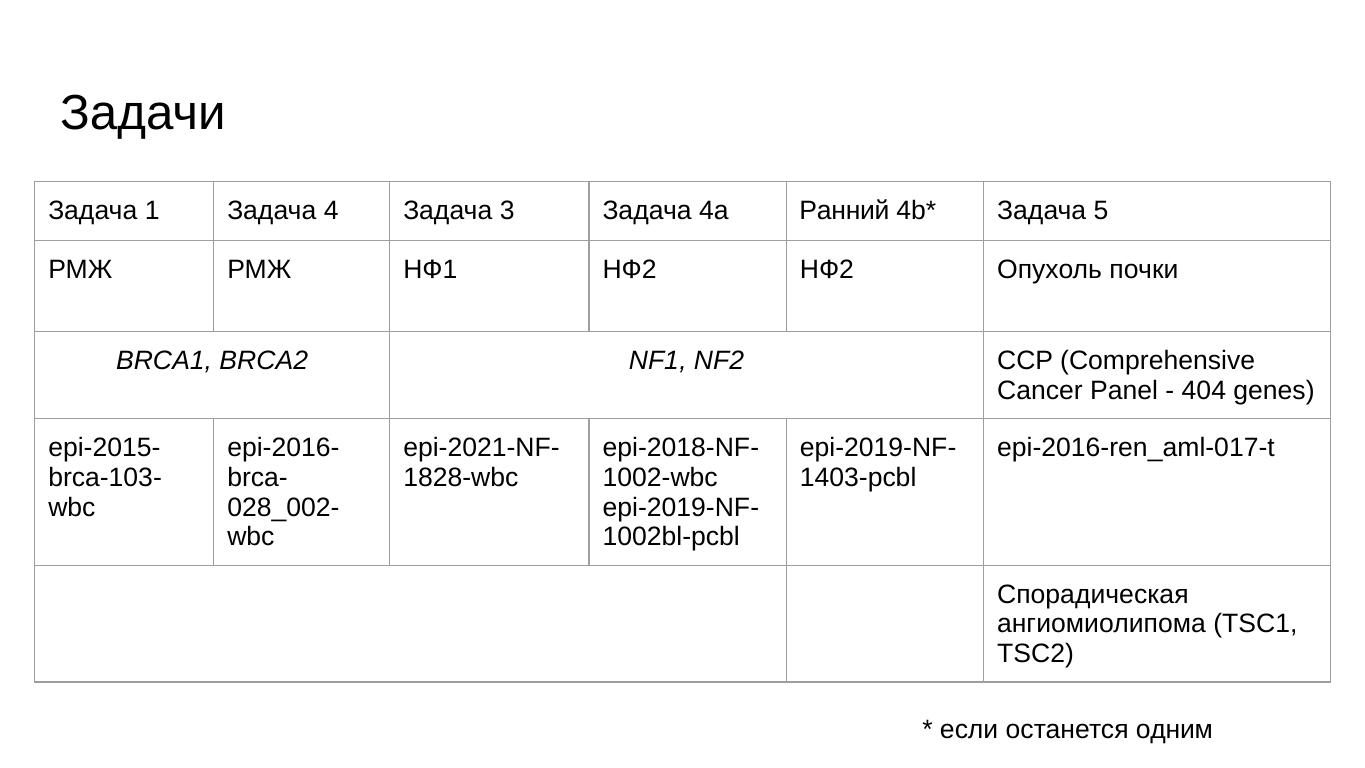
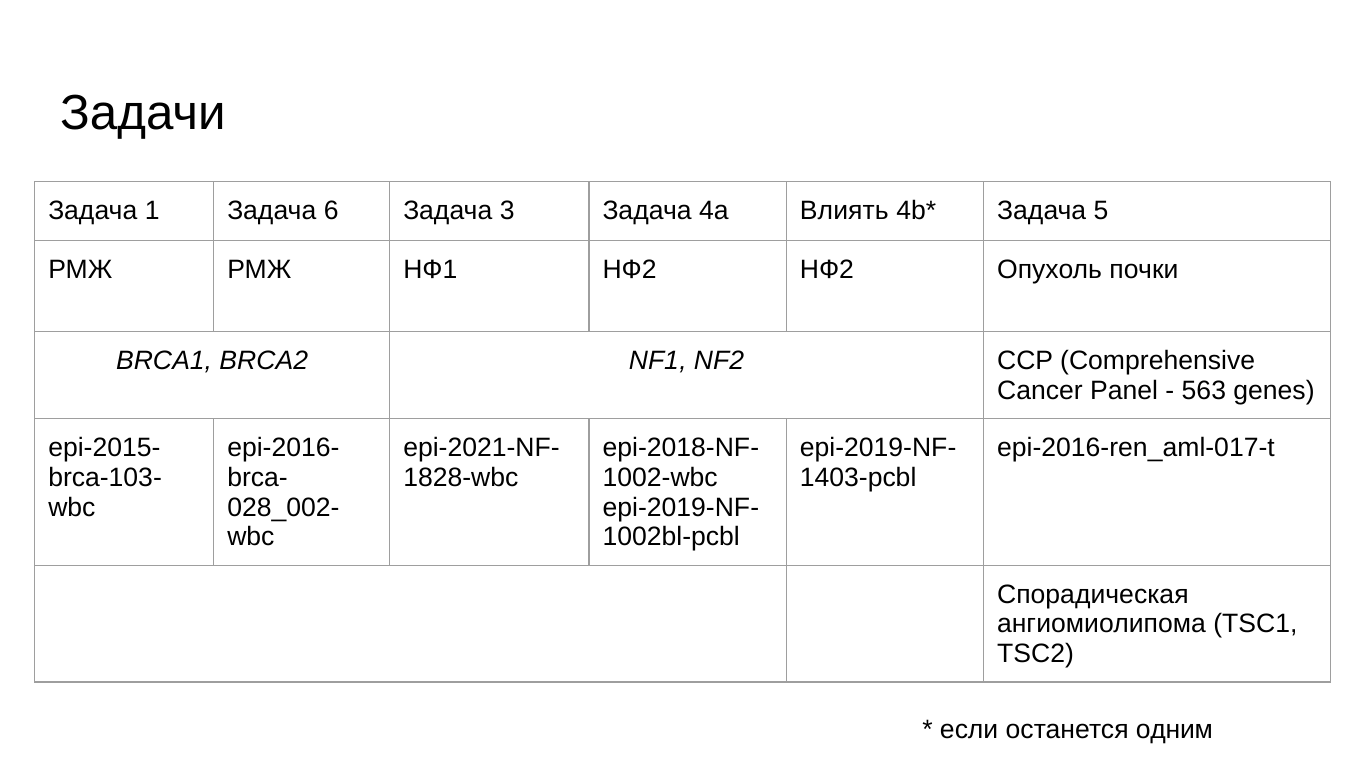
4: 4 -> 6 (331, 211)
Ранний: Ранний -> Влиять (844, 211)
404: 404 -> 563 (1204, 391)
